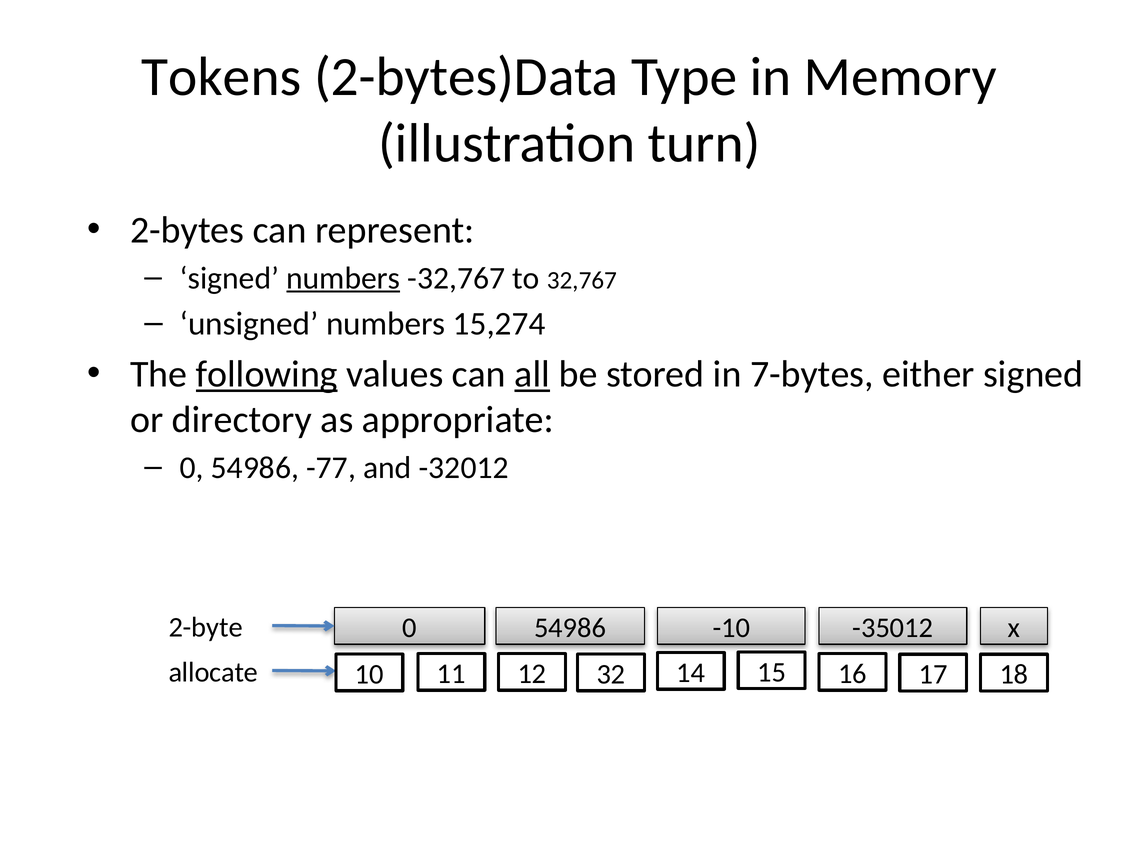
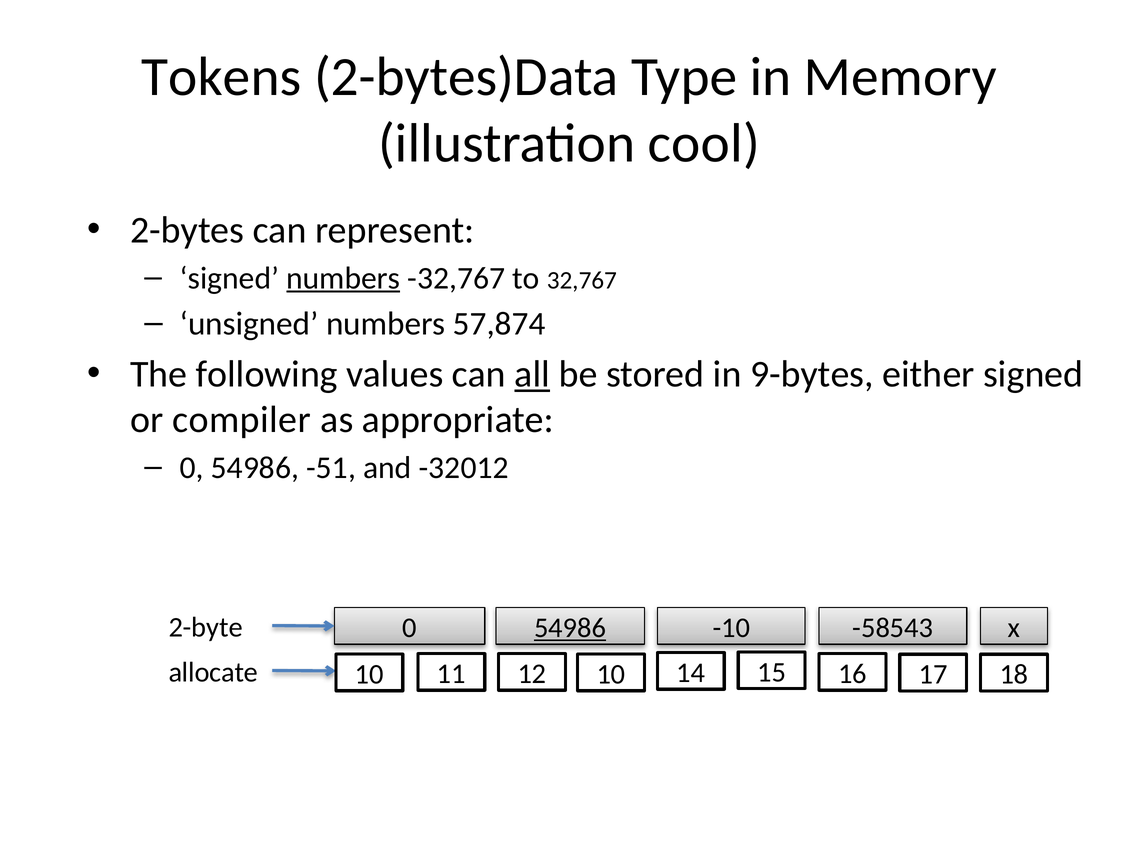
turn: turn -> cool (704, 143)
15,274: 15,274 -> 57,874 (499, 324)
following underline: present -> none (267, 374)
7-bytes: 7-bytes -> 9-bytes (812, 374)
directory: directory -> compiler (242, 420)
-77: -77 -> -51 (331, 468)
54986 underline: none -> present (570, 628)
-35012: -35012 -> -58543 (893, 628)
12 32: 32 -> 10 (611, 675)
